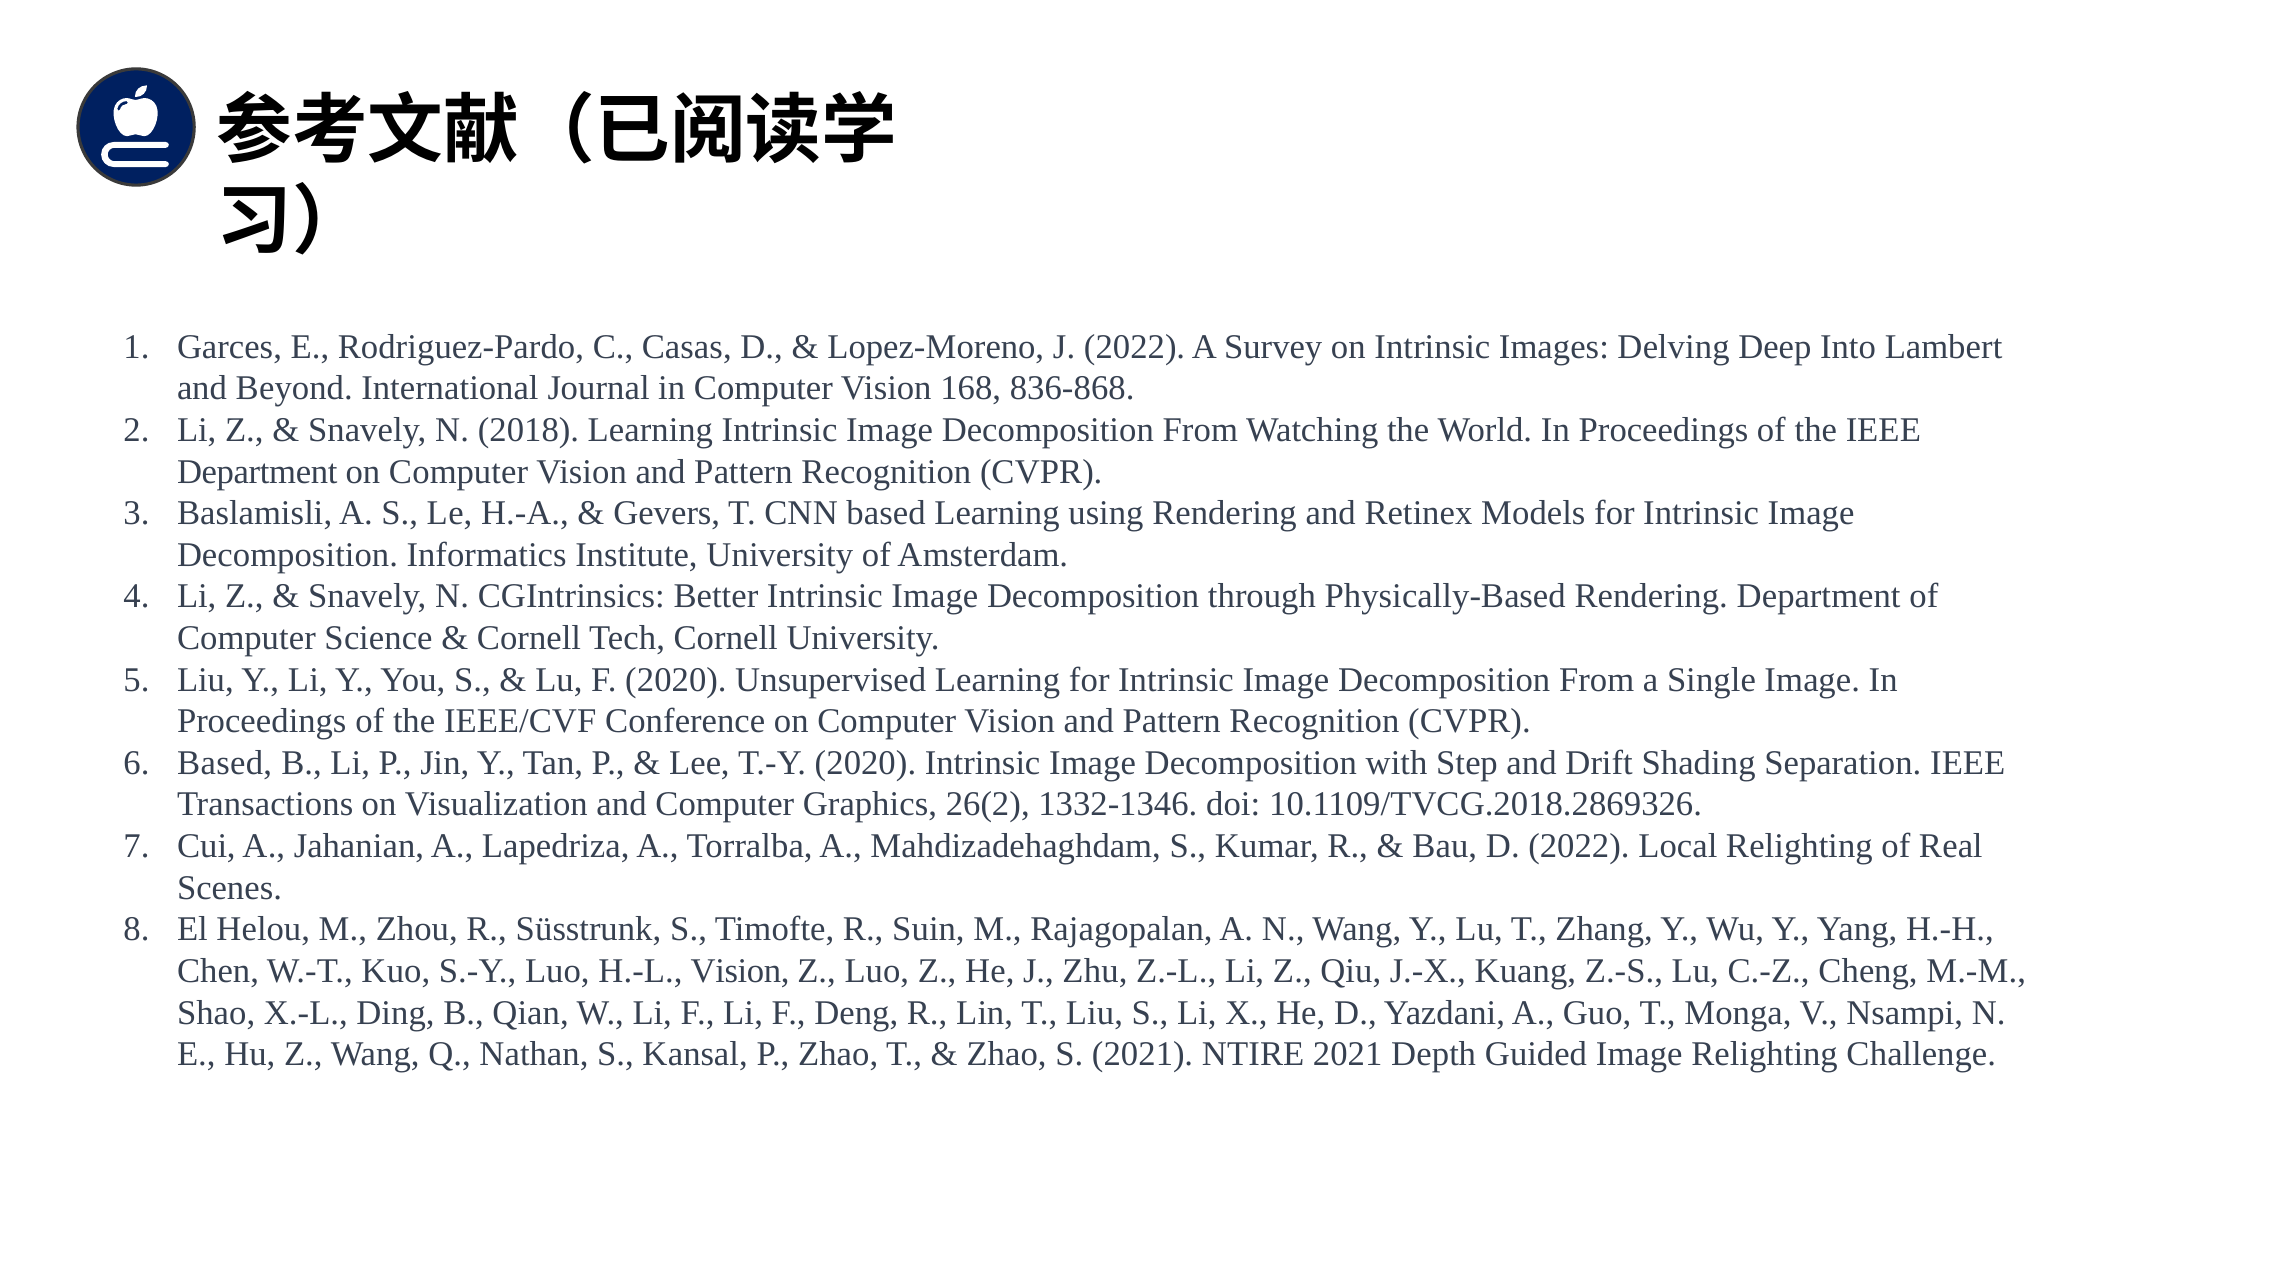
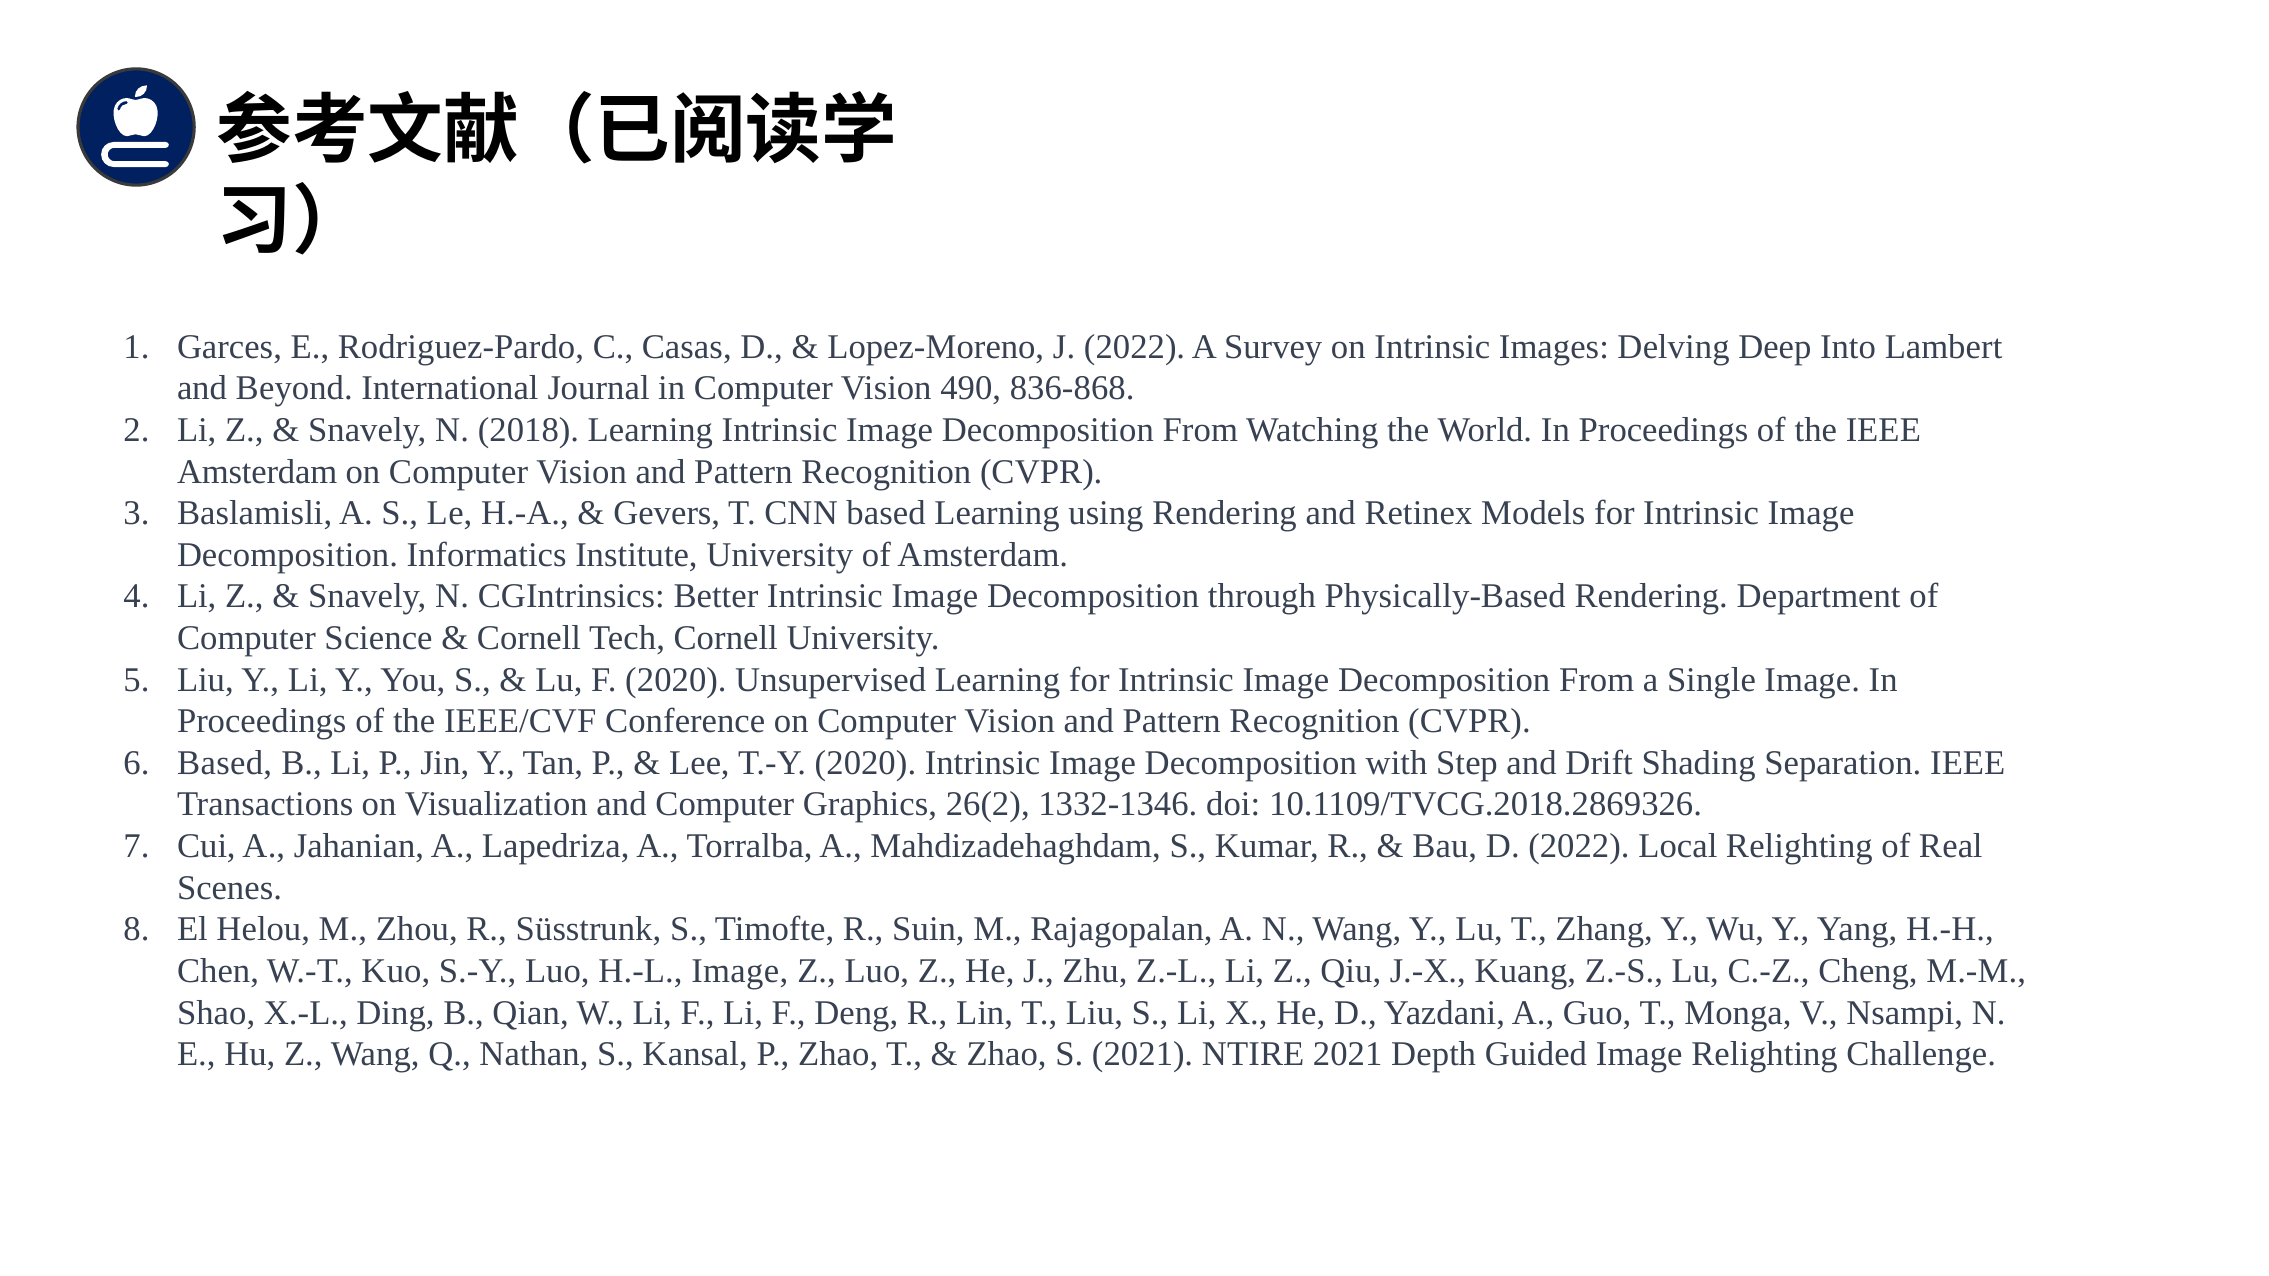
168: 168 -> 490 (971, 388)
Department: Department -> Amsterdam (257, 472)
H.-L Vision: Vision -> Image (740, 971)
